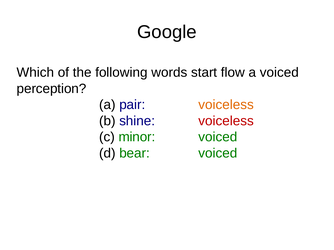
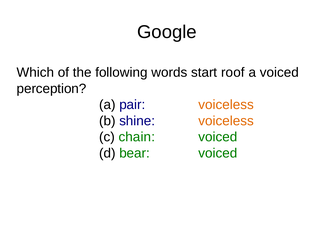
flow: flow -> roof (233, 73)
voiceless colour: red -> orange (226, 121)
minor: minor -> chain (137, 137)
